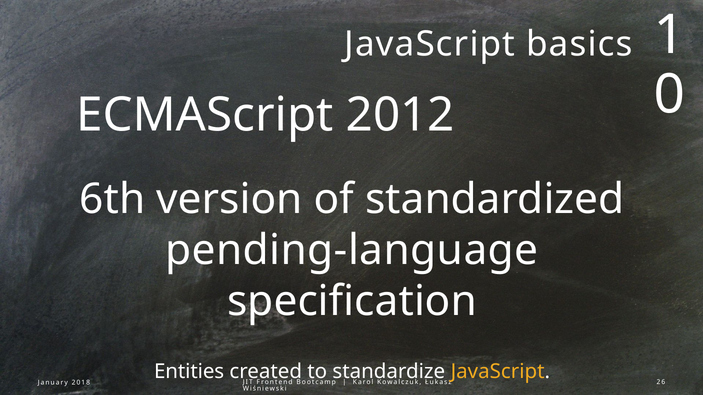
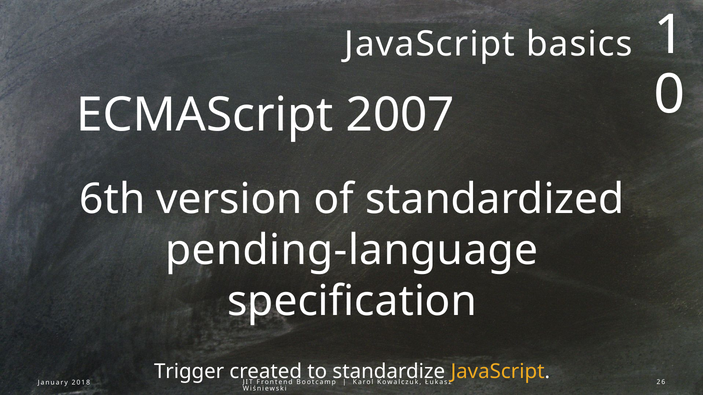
2012: 2012 -> 2007 (400, 115)
Entities: Entities -> Trigger (189, 372)
